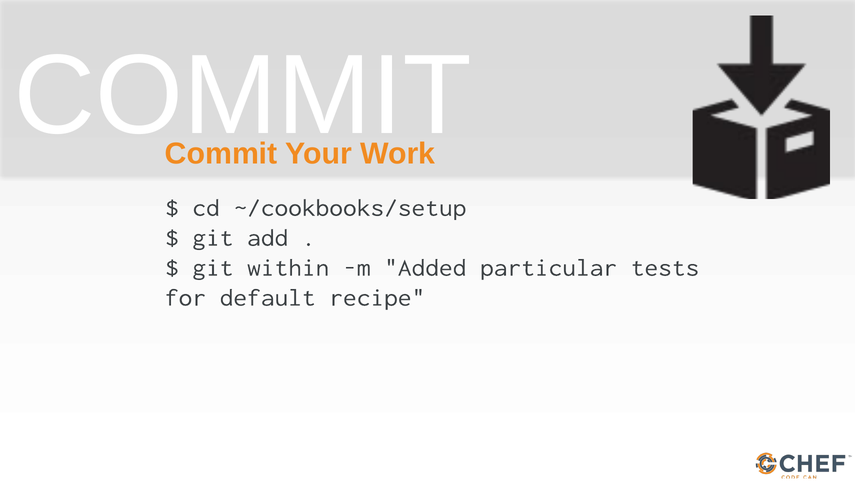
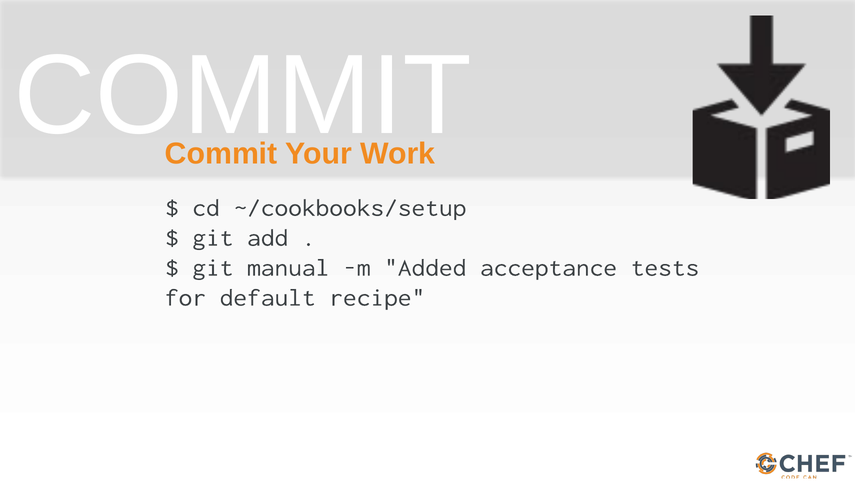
within: within -> manual (288, 267)
particular: particular -> acceptance (549, 267)
